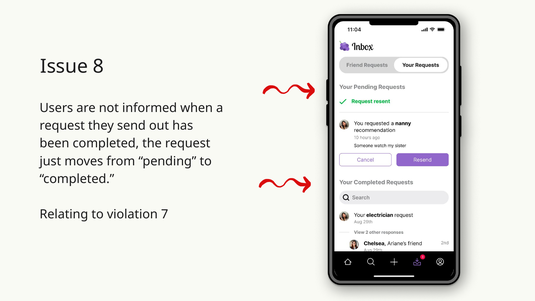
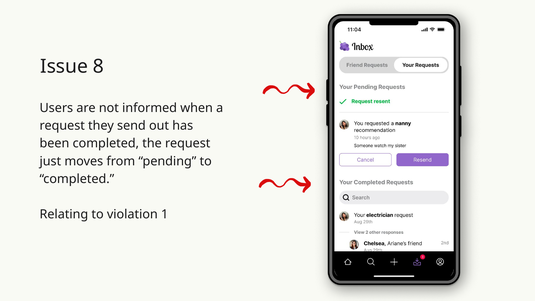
7: 7 -> 1 (165, 214)
